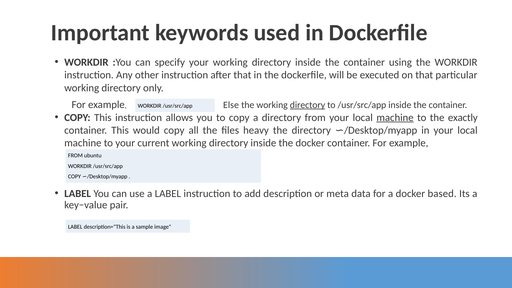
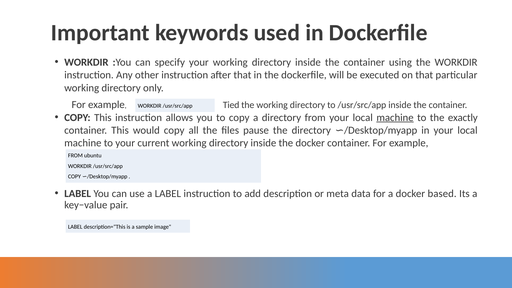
Else: Else -> Tied (231, 105)
directory underline: present -> none (308, 105)
heavy: heavy -> pause (256, 130)
